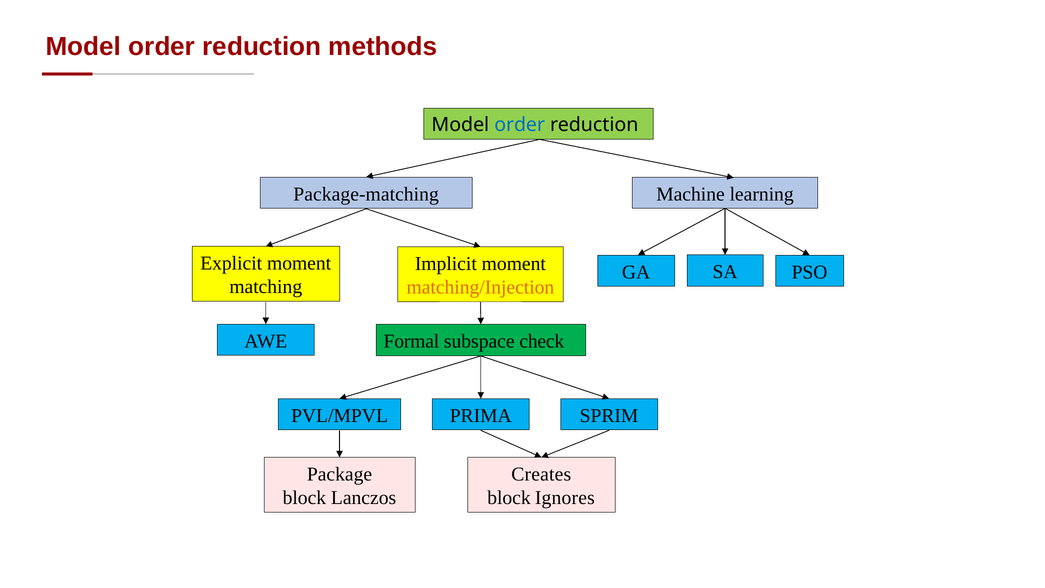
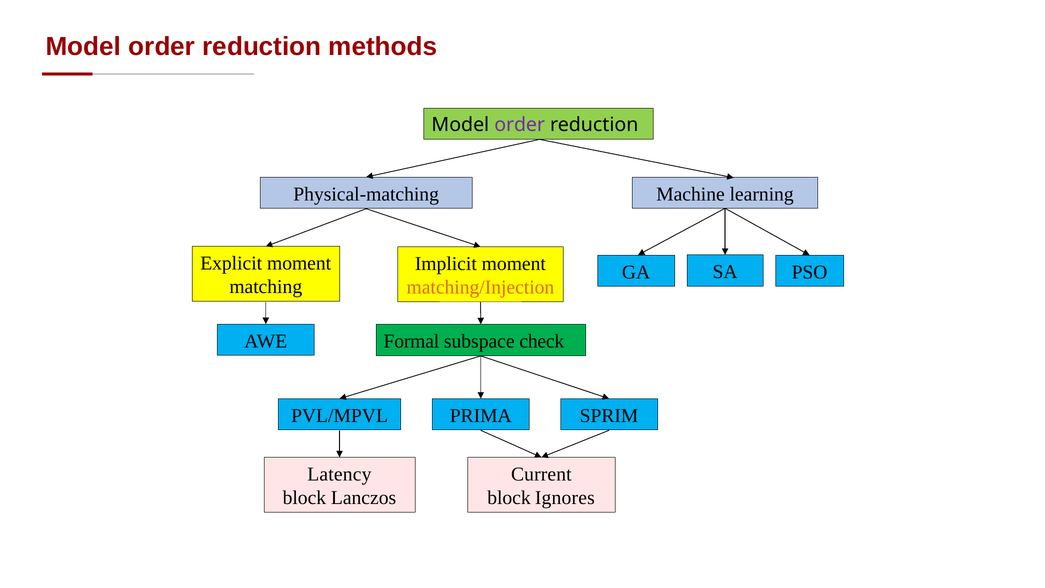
order colour: blue -> purple (520, 125)
Package-matching: Package-matching -> Physical-matching (366, 194)
Package: Package -> Latency (339, 474)
Creates: Creates -> Current (541, 474)
